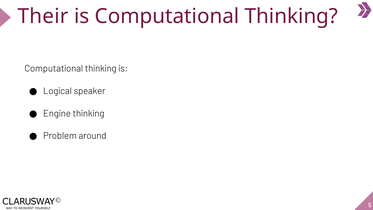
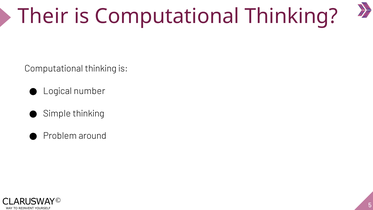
speaker: speaker -> number (89, 91)
Engine: Engine -> Simple (57, 113)
